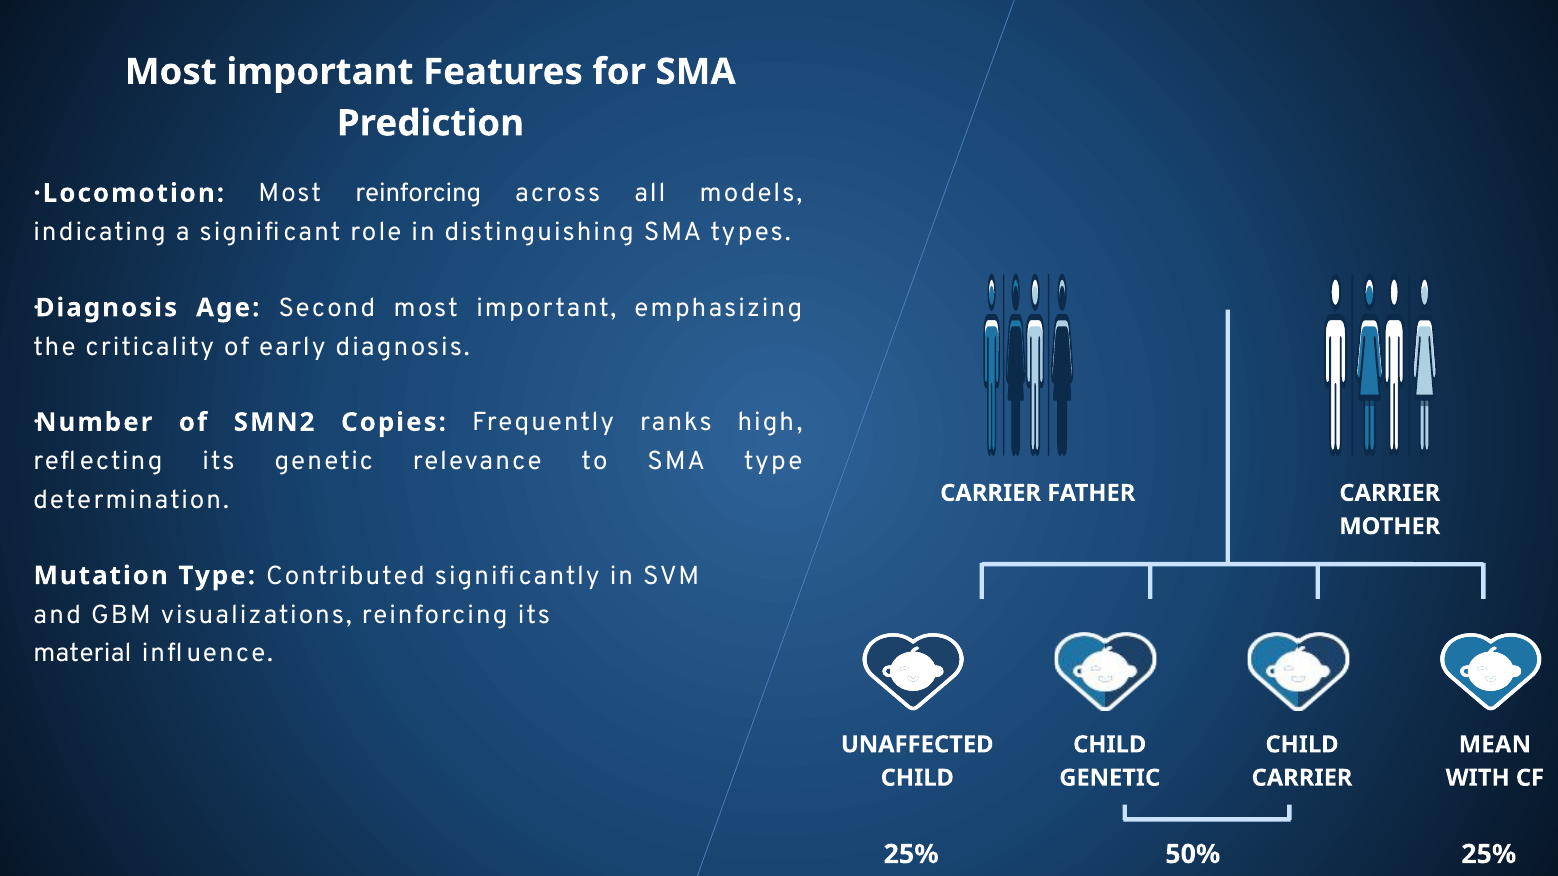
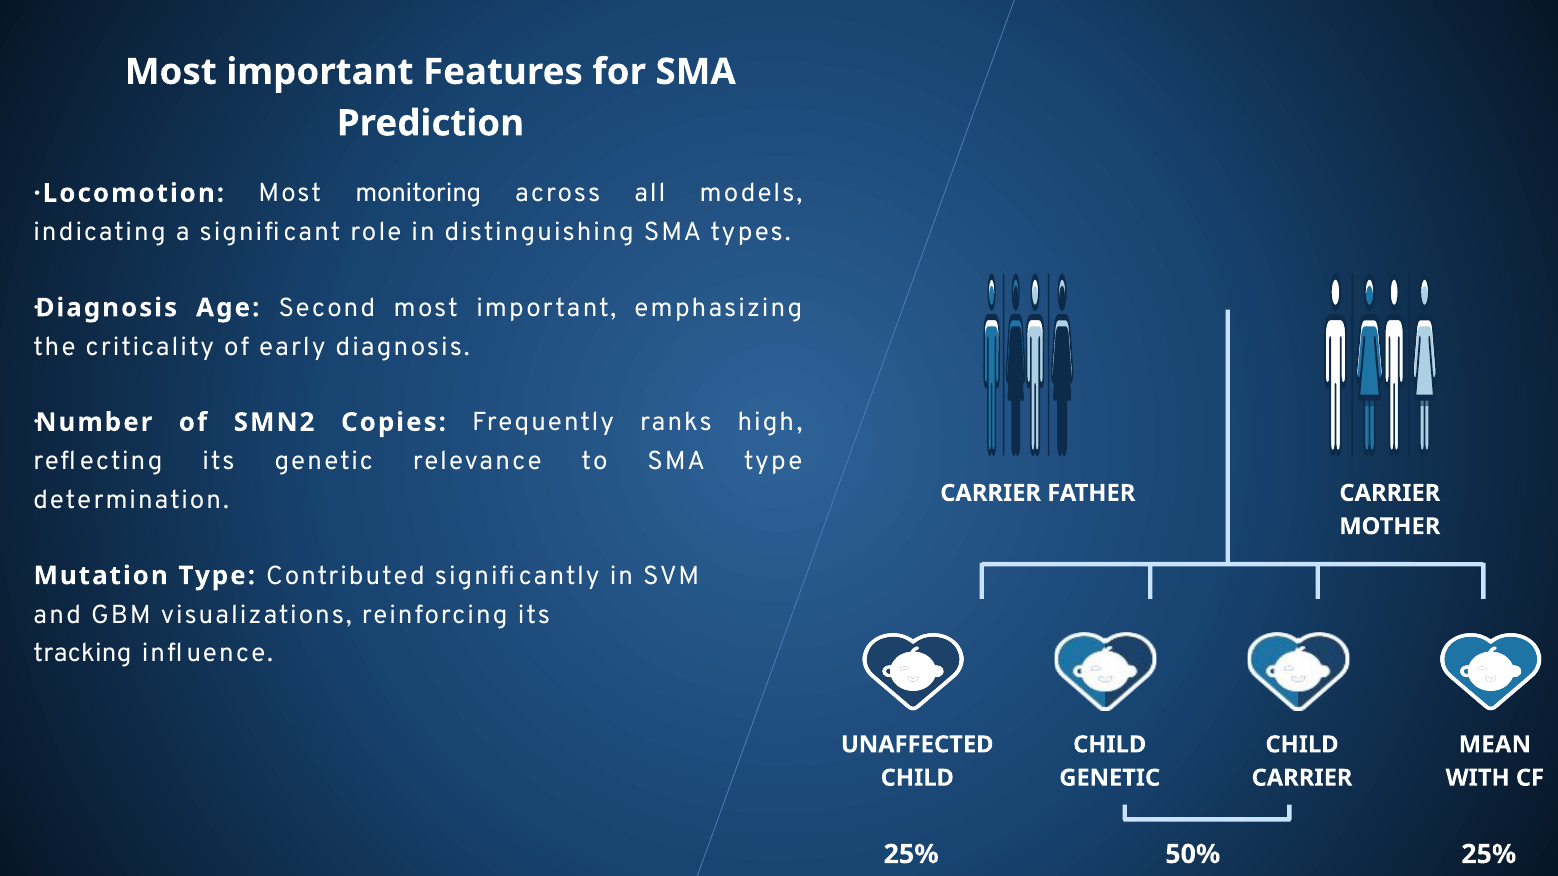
Most reinforcing: reinforcing -> monitoring (418, 193)
material: material -> tracking (82, 654)
